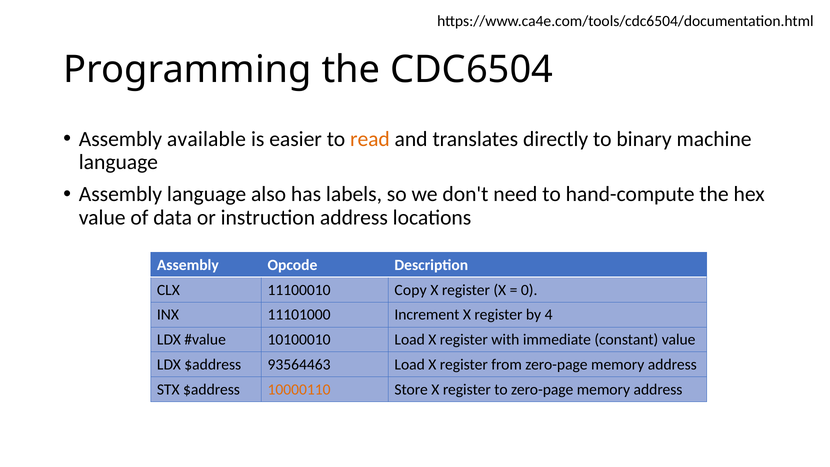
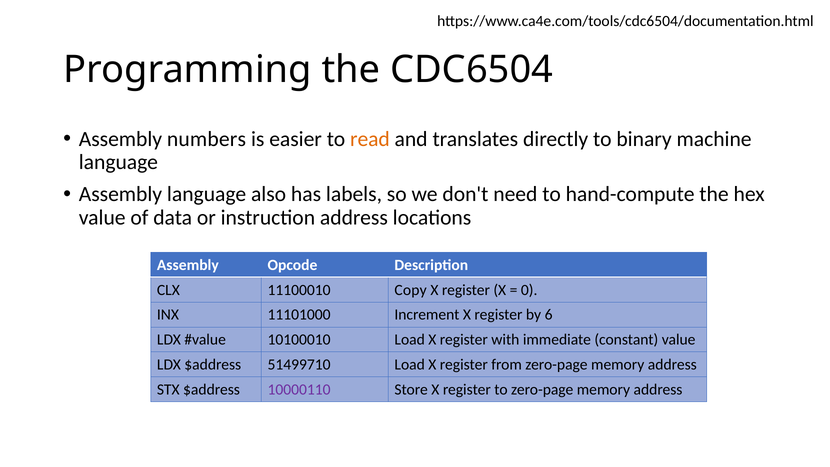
available: available -> numbers (206, 139)
4: 4 -> 6 (549, 315)
93564463: 93564463 -> 51499710 (299, 365)
10000110 colour: orange -> purple (299, 390)
